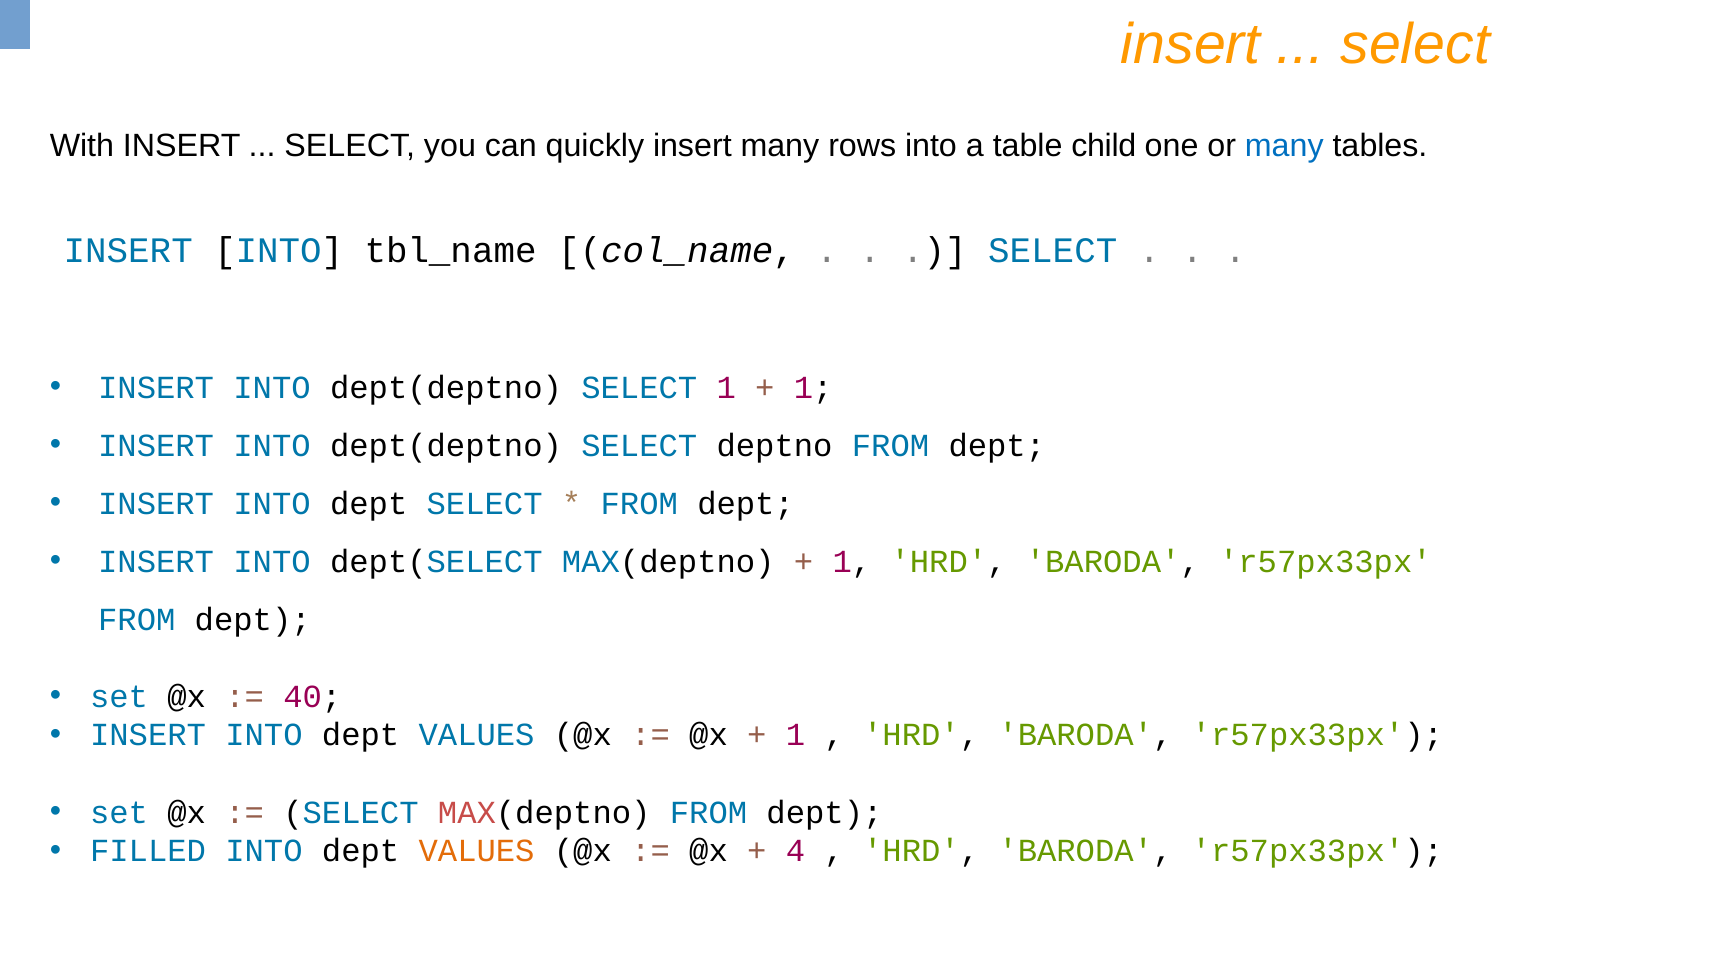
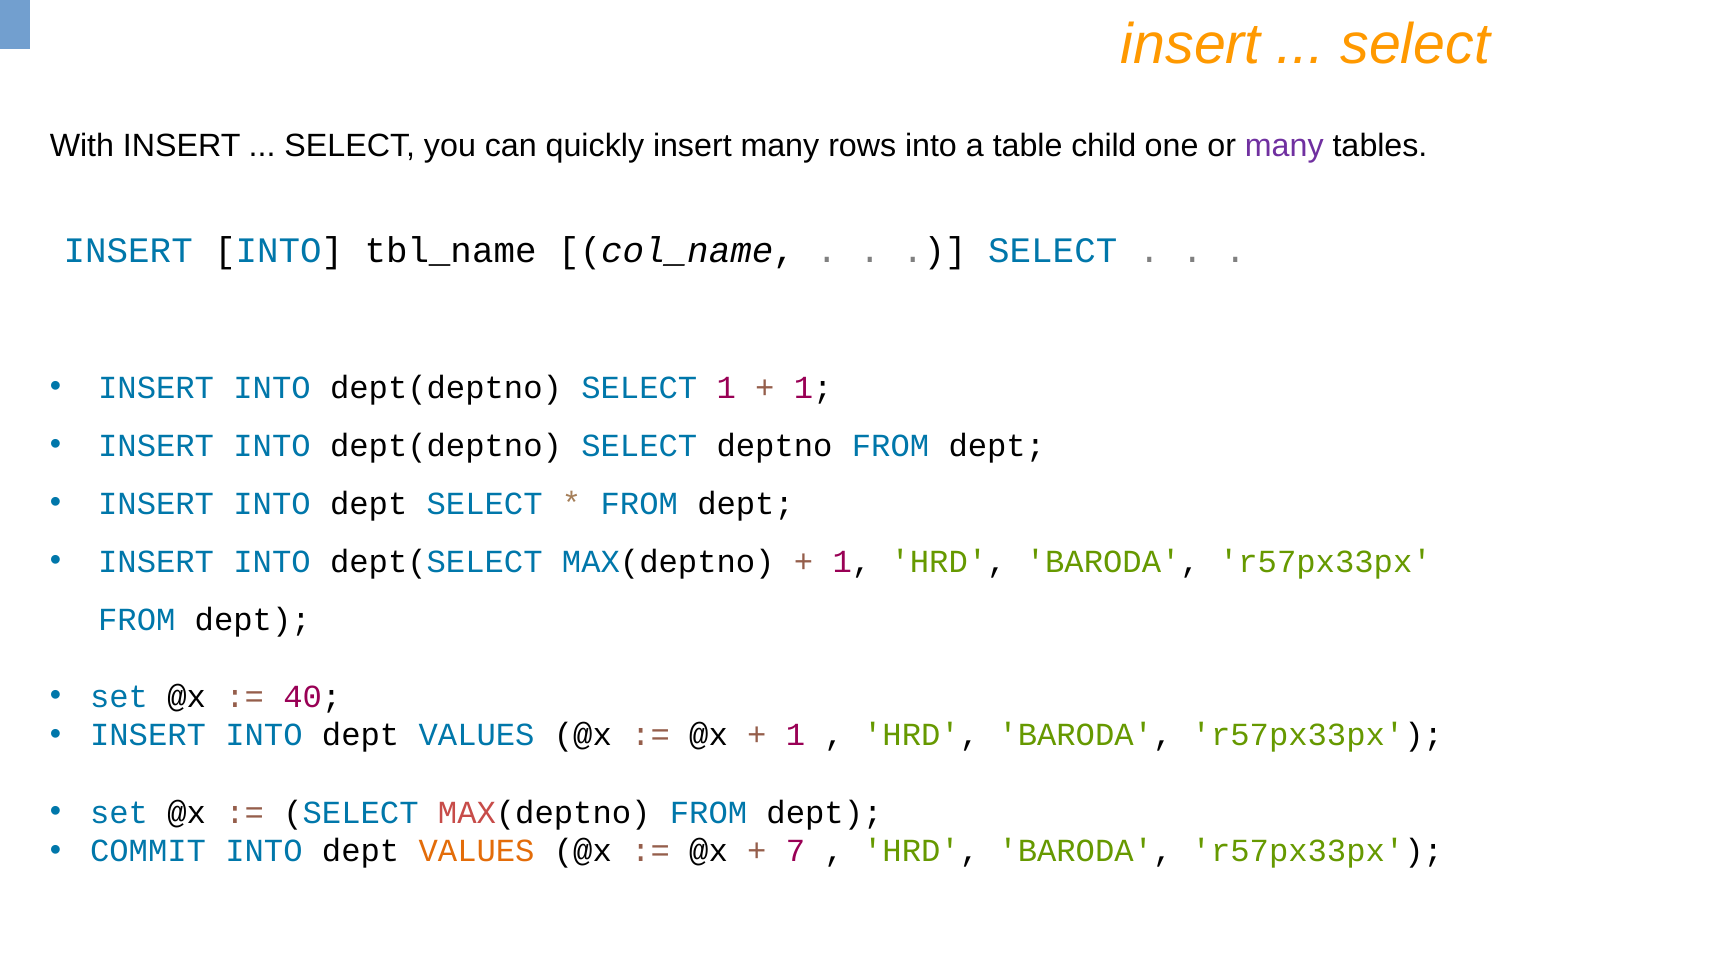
many colour: blue -> purple (1284, 146)
FILLED: FILLED -> COMMIT (148, 852)
4: 4 -> 7 (795, 852)
